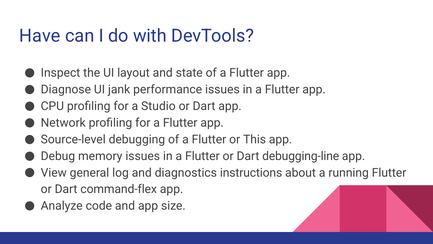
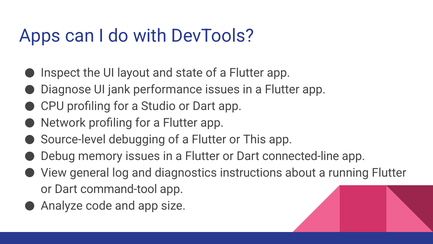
Have: Have -> Apps (40, 36)
debugging-line: debugging-line -> connected-line (301, 156)
command-flex: command-flex -> command-tool (119, 189)
